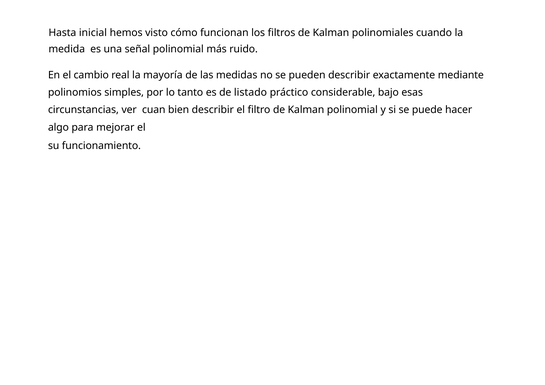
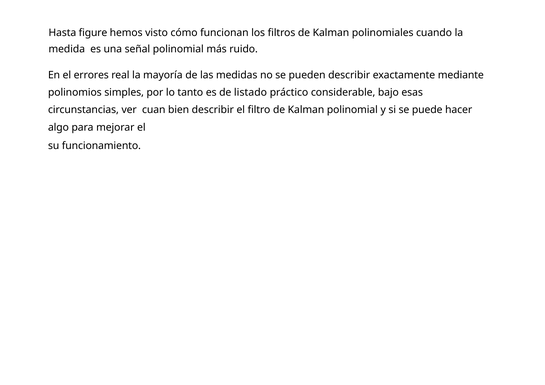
inicial: inicial -> figure (93, 33)
cambio: cambio -> errores (91, 75)
